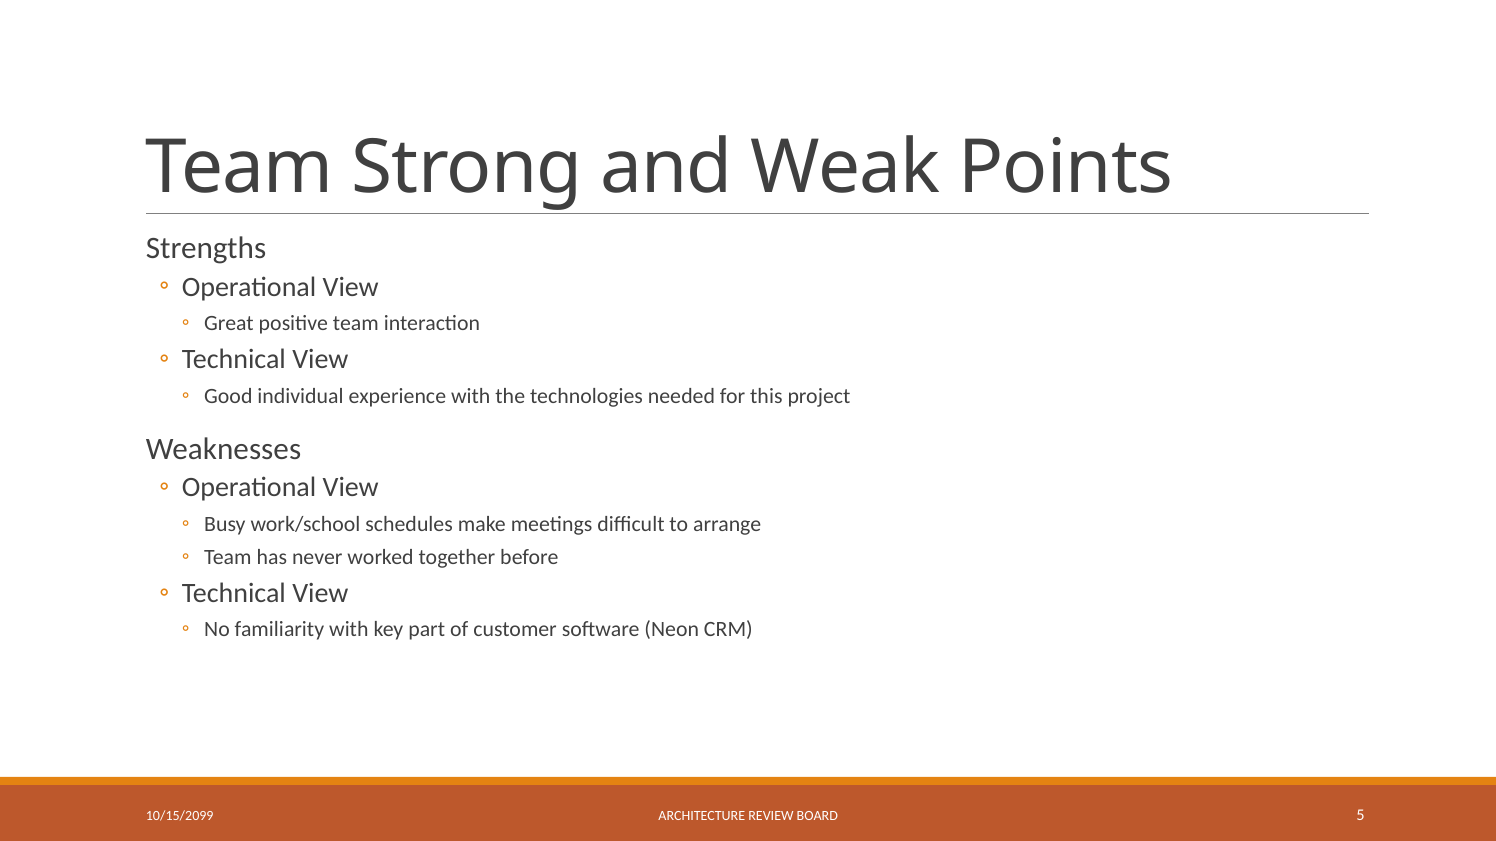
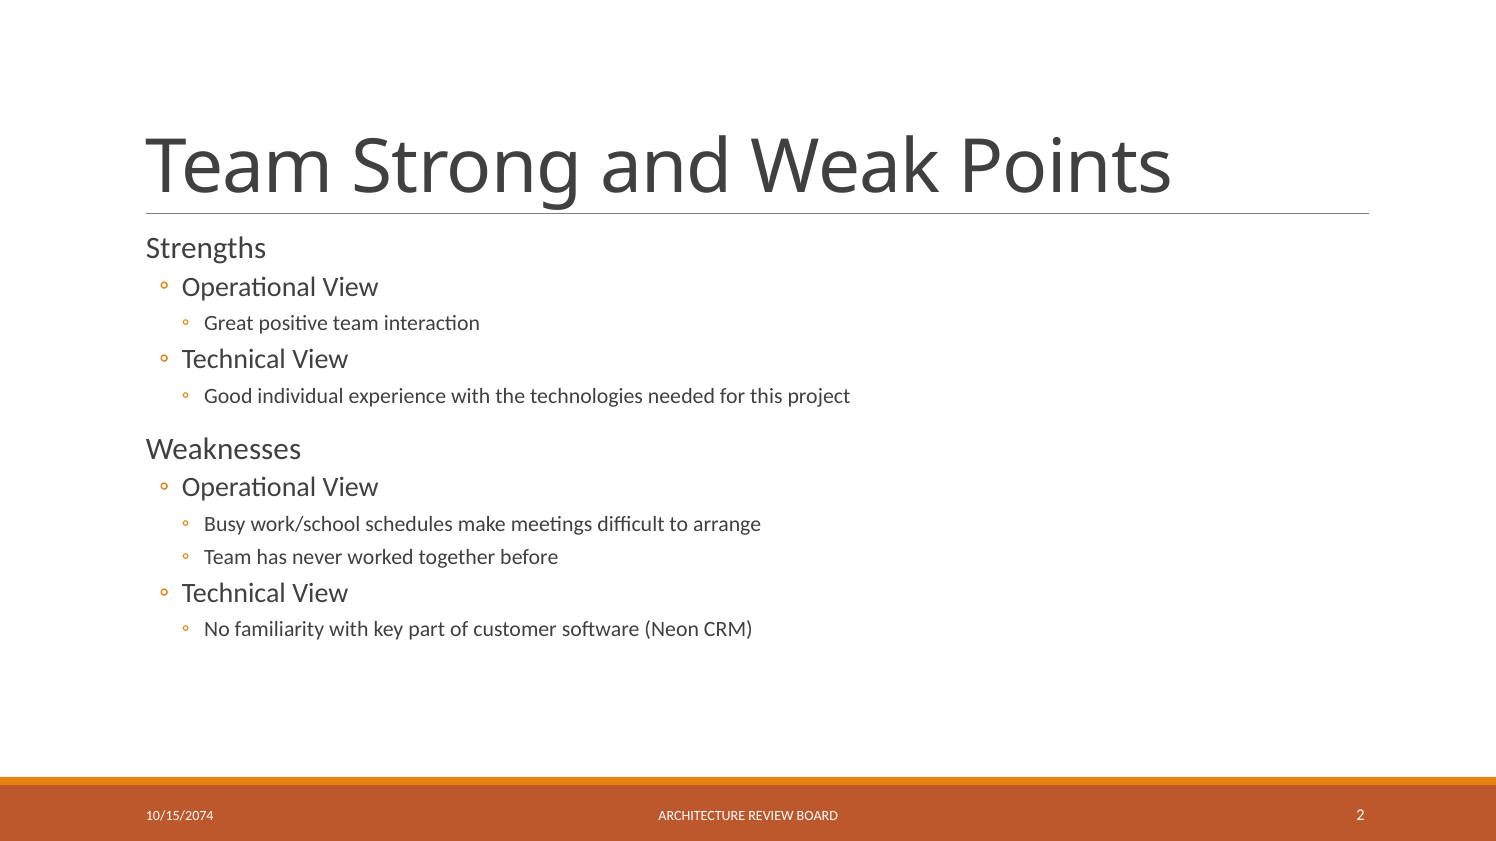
10/15/2099: 10/15/2099 -> 10/15/2074 (180, 816)
5: 5 -> 2 (1361, 816)
